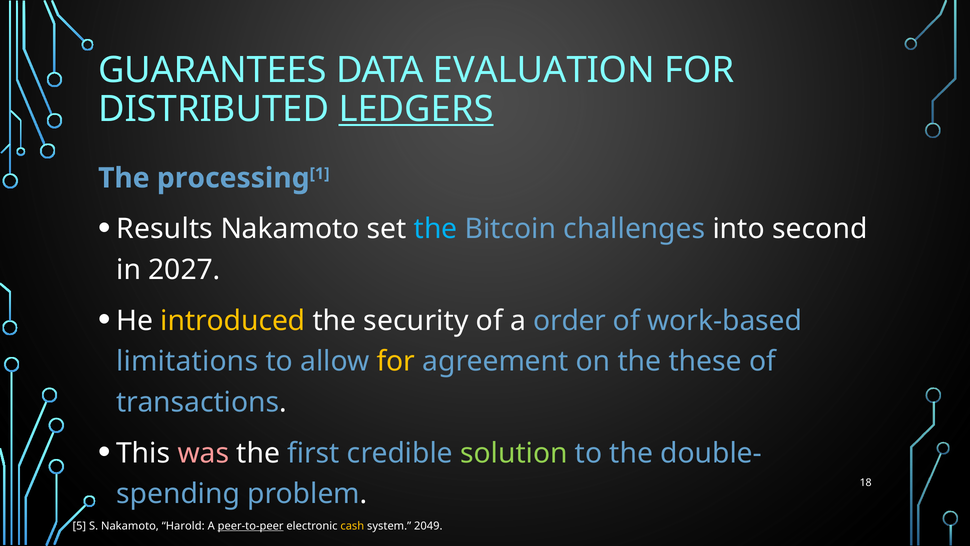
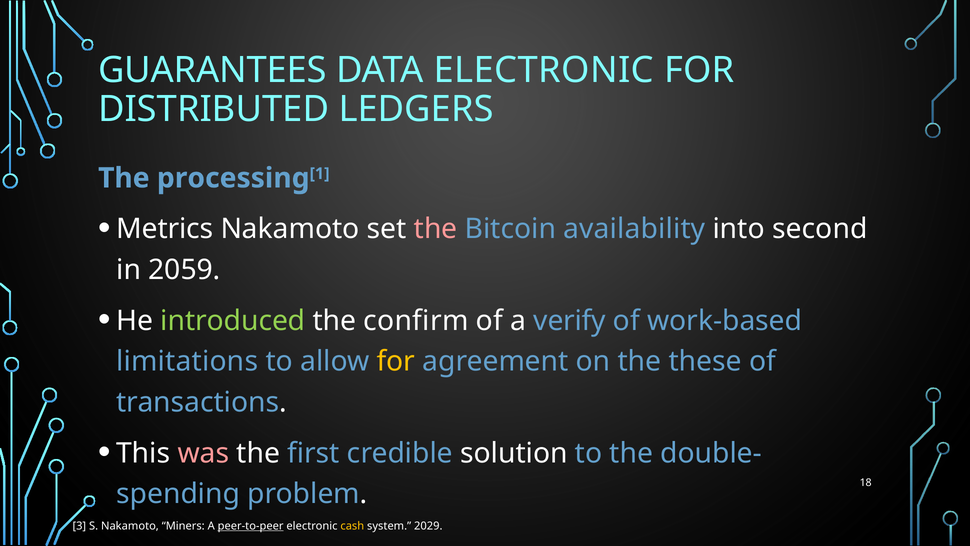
DATA EVALUATION: EVALUATION -> ELECTRONIC (544, 70)
LEDGERS underline: present -> none (416, 109)
Results: Results -> Metrics (165, 229)
the colour: light blue -> pink (436, 229)
challenges: challenges -> availability (634, 229)
2027: 2027 -> 2059 (184, 270)
introduced colour: yellow -> light green (233, 320)
security: security -> confirm (416, 320)
order: order -> verify (570, 320)
solution colour: light green -> white (514, 453)
5: 5 -> 3 (79, 526)
Harold: Harold -> Miners (183, 526)
2049: 2049 -> 2029 (428, 526)
